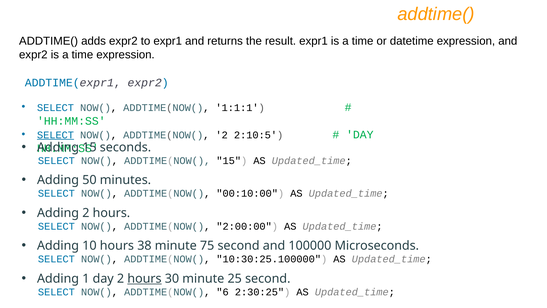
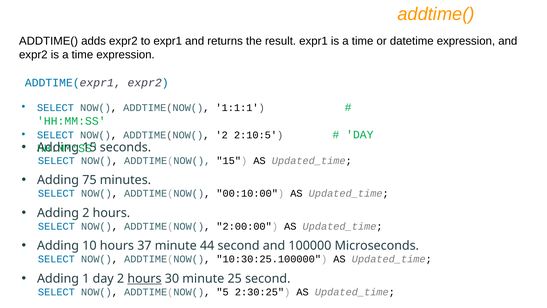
SELECT underline: present -> none (56, 135)
50: 50 -> 75 (89, 180)
38: 38 -> 37 (144, 245)
75: 75 -> 44 (207, 245)
6: 6 -> 5 (223, 292)
